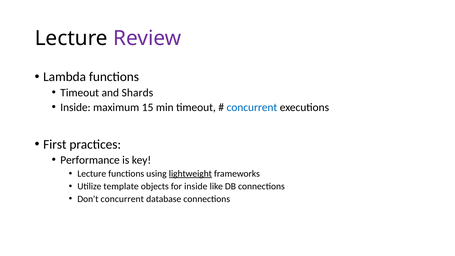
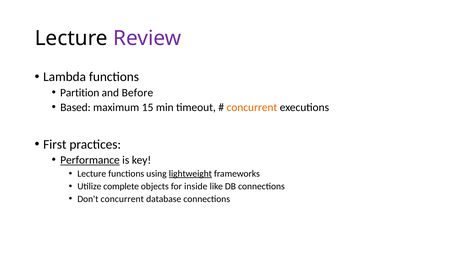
Timeout: Timeout -> Partition (80, 93)
Shards: Shards -> Before (137, 93)
Inside: Inside -> Based (75, 107)
concurrent colour: blue -> orange (252, 107)
Performance underline: none -> present (90, 160)
template: template -> complete (121, 186)
